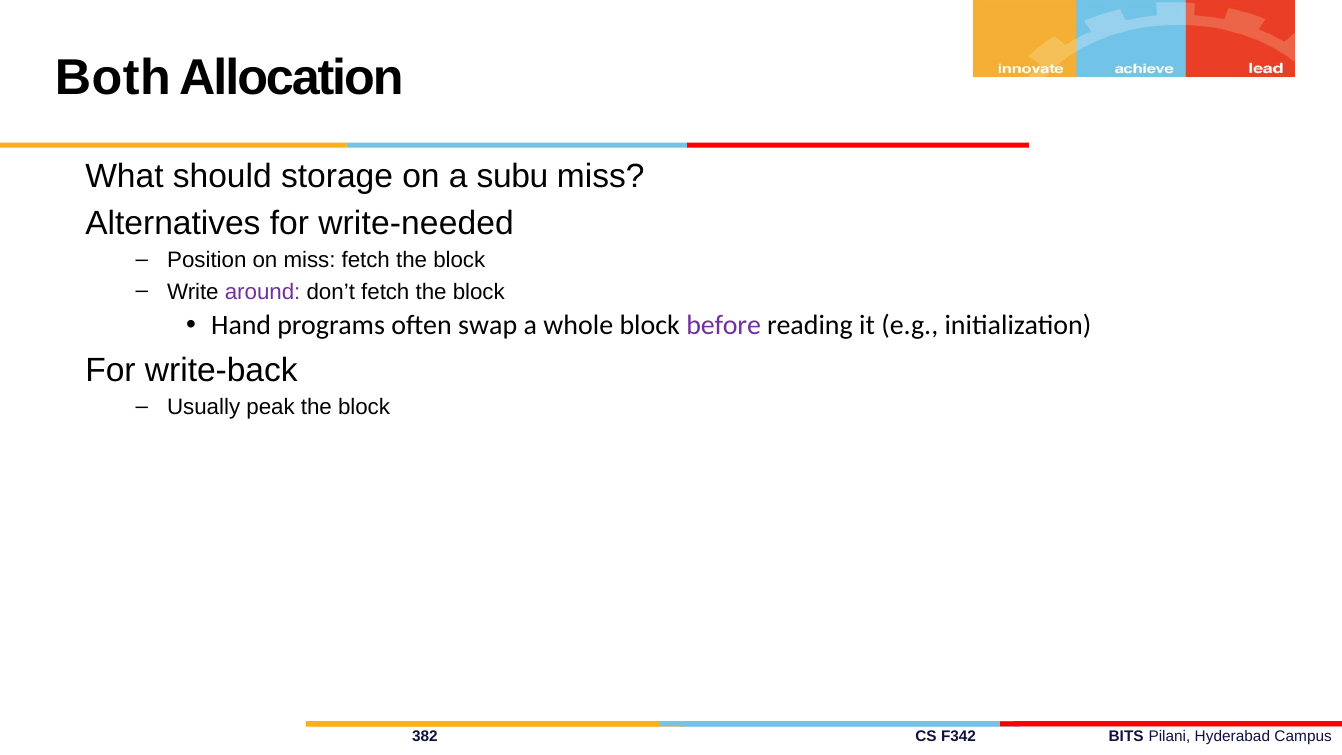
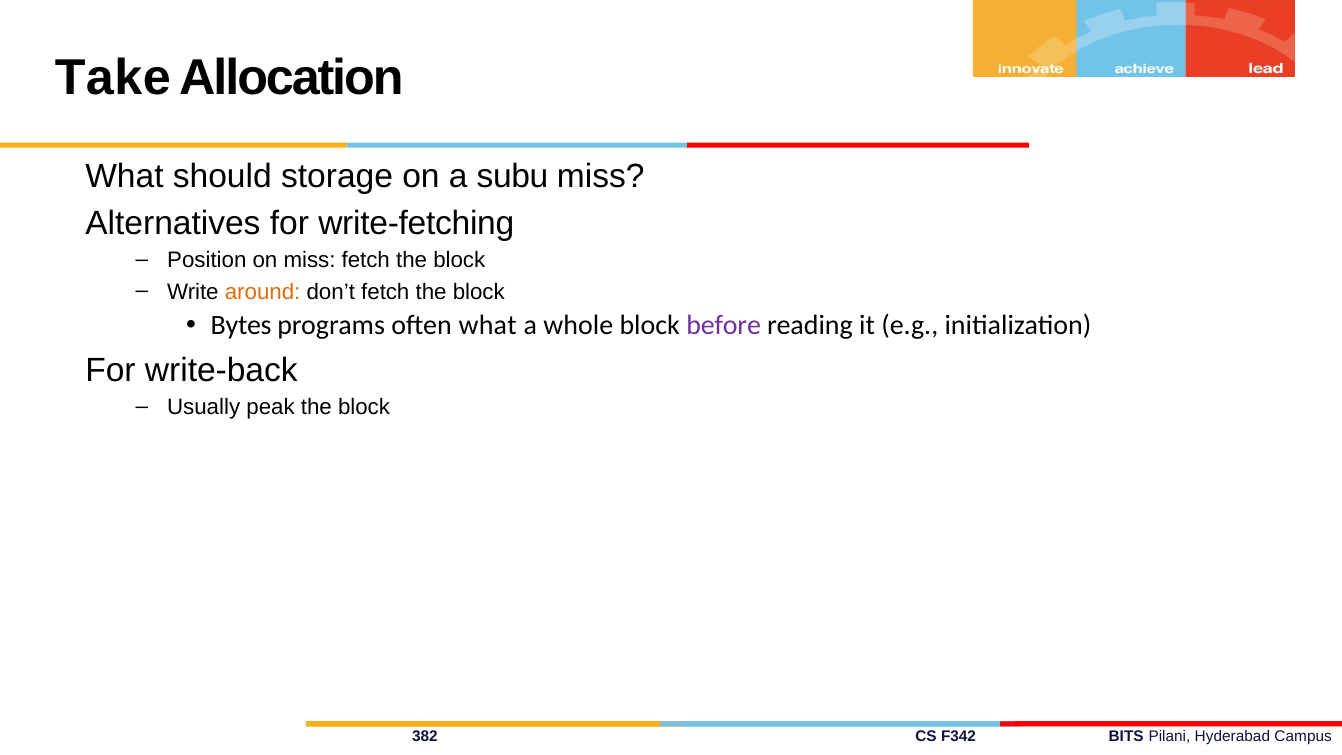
Both: Both -> Take (113, 78)
write-needed: write-needed -> write-fetching (416, 223)
around colour: purple -> orange (263, 292)
Hand: Hand -> Bytes (241, 326)
often swap: swap -> what (488, 326)
